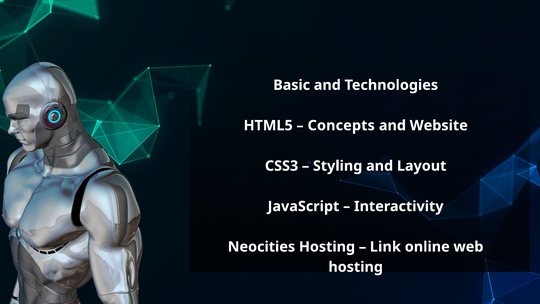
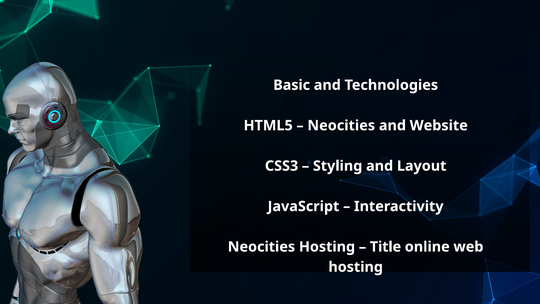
Concepts: Concepts -> Neocities (341, 125)
Link: Link -> Title (385, 247)
